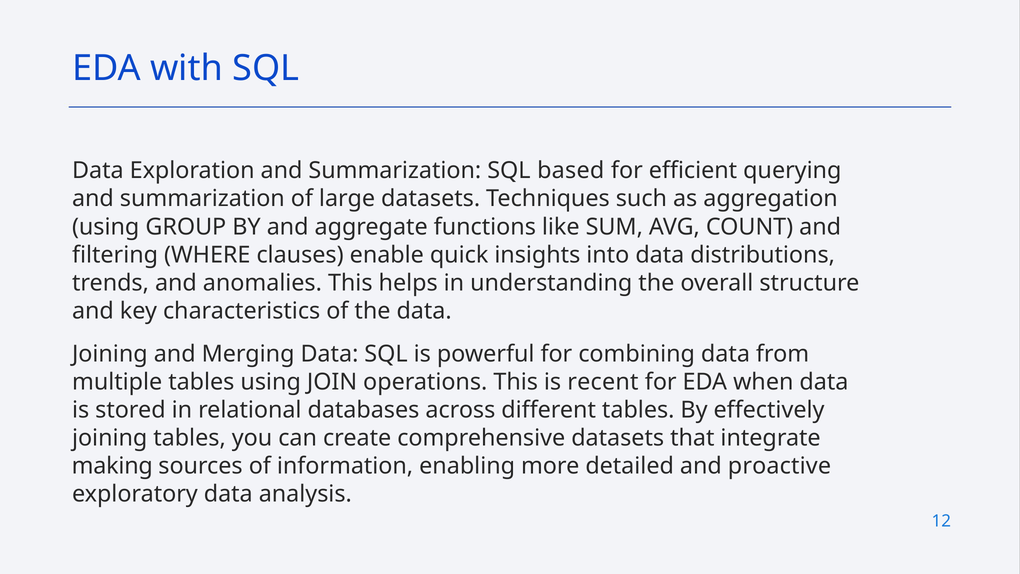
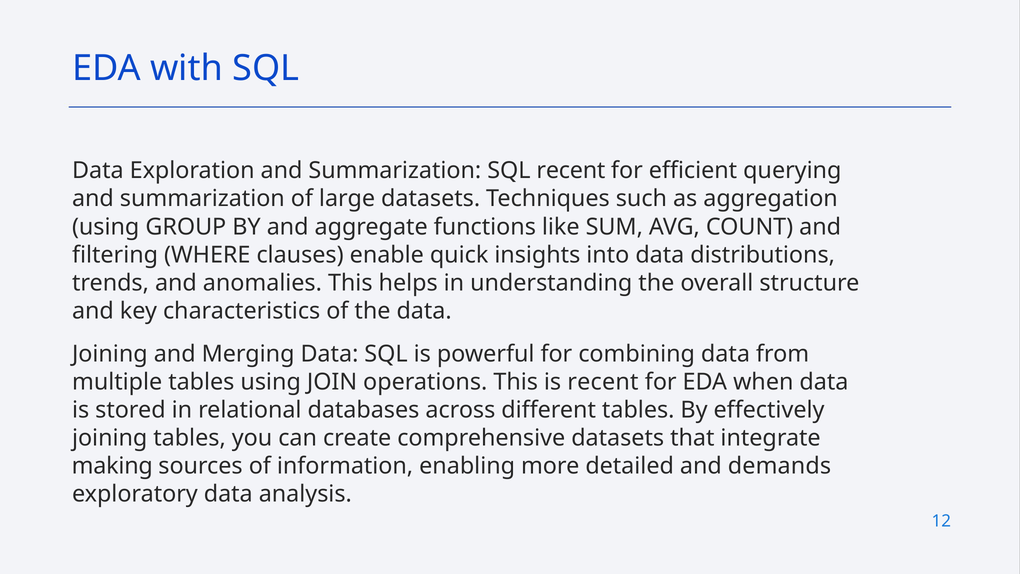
SQL based: based -> recent (571, 171)
proactive: proactive -> demands (779, 466)
